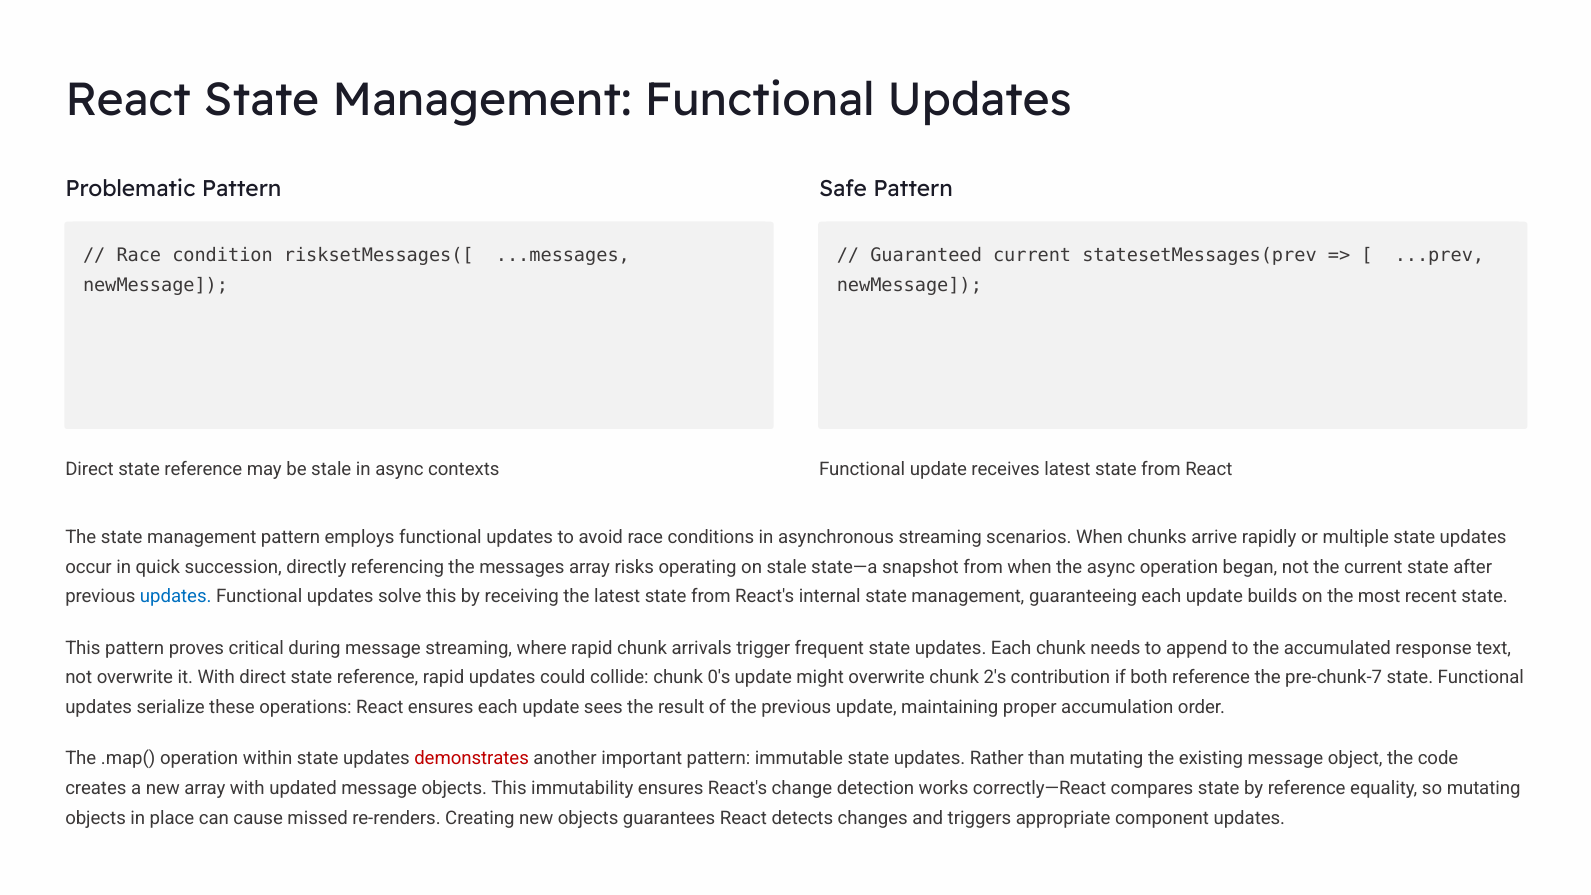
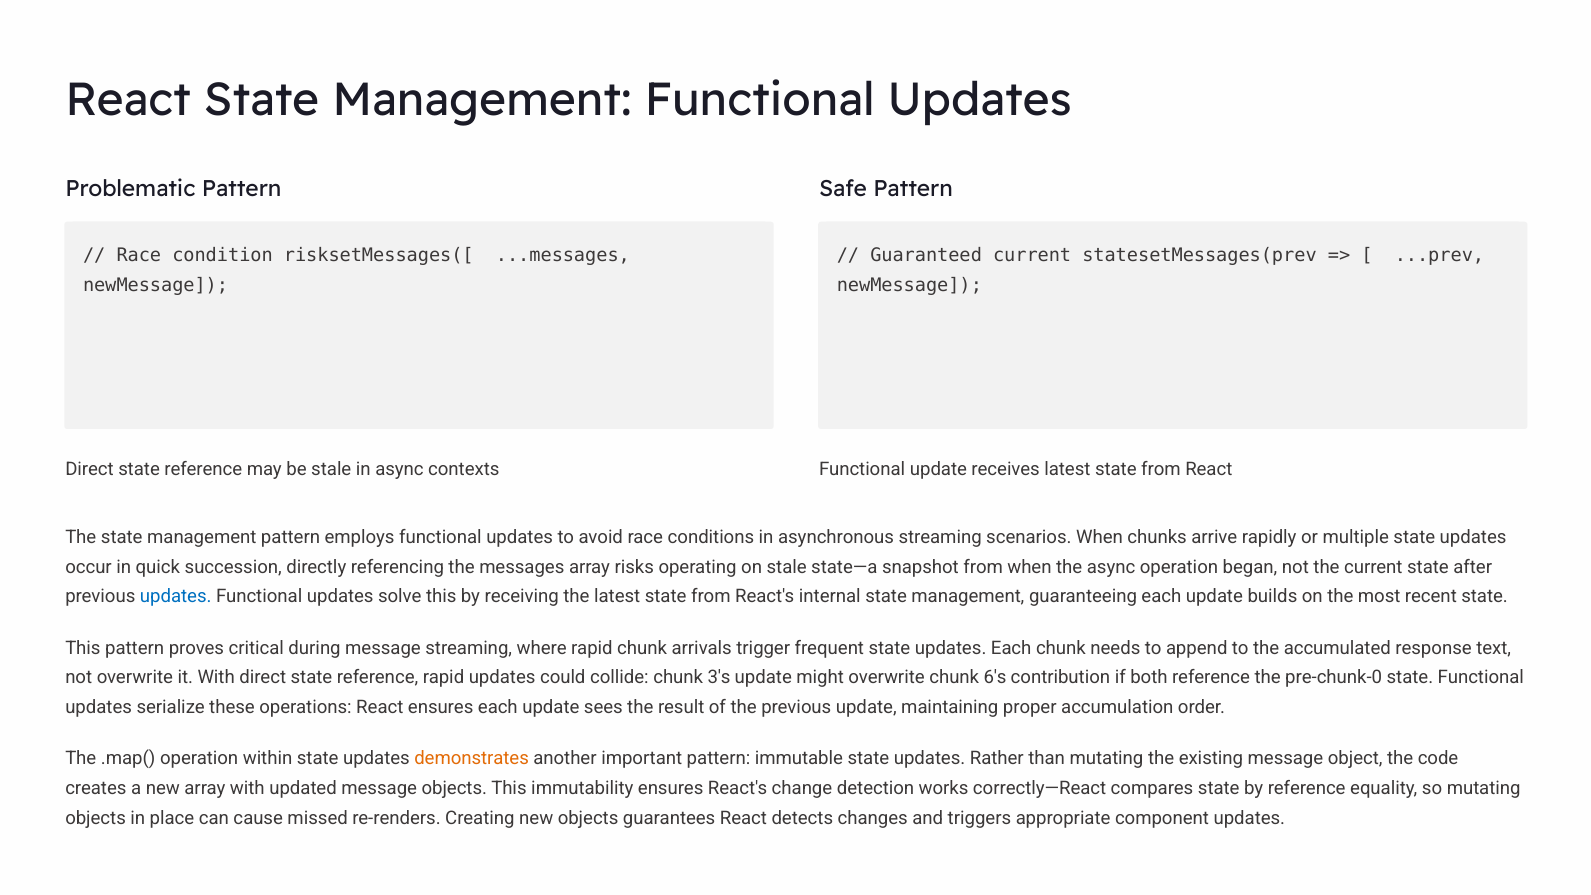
0's: 0's -> 3's (719, 678)
2's: 2's -> 6's (995, 678)
pre-chunk-7: pre-chunk-7 -> pre-chunk-0 (1334, 678)
demonstrates colour: red -> orange (472, 759)
